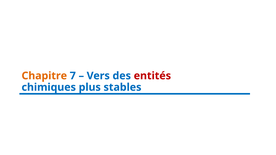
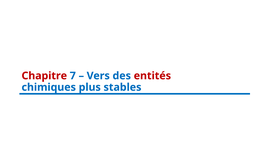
Chapitre colour: orange -> red (44, 76)
